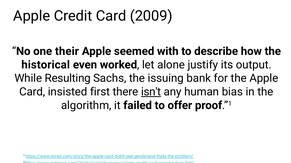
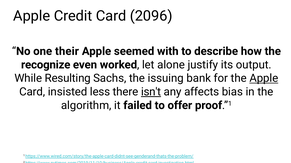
2009: 2009 -> 2096 (151, 16)
historical: historical -> recognize (46, 65)
Apple underline: none -> present (264, 79)
first: first -> less (100, 92)
human: human -> affects (202, 92)
